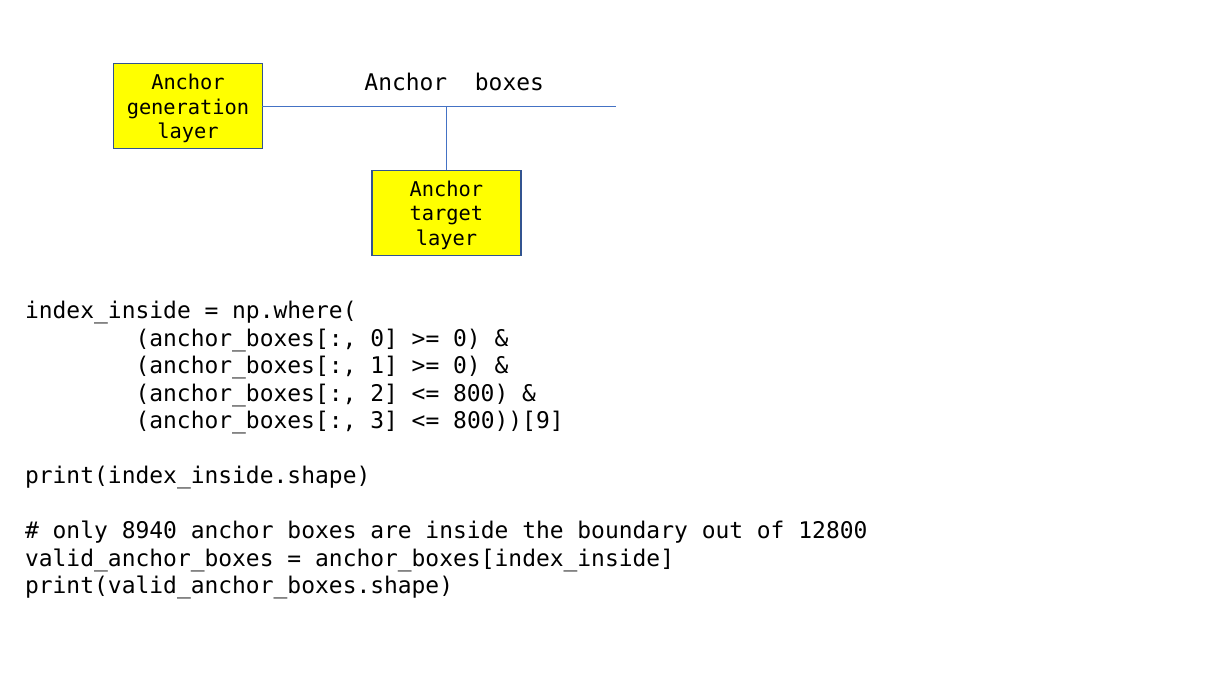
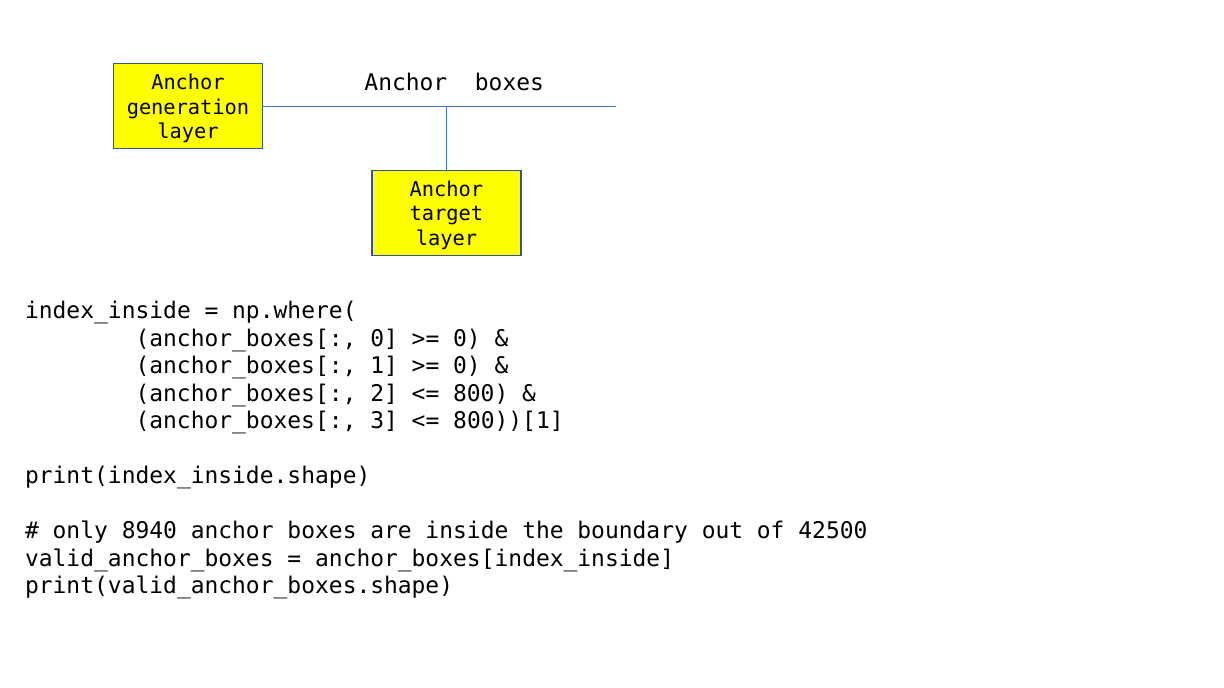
800))[9: 800))[9 -> 800))[1 (508, 422)
12800: 12800 -> 42500 (833, 532)
